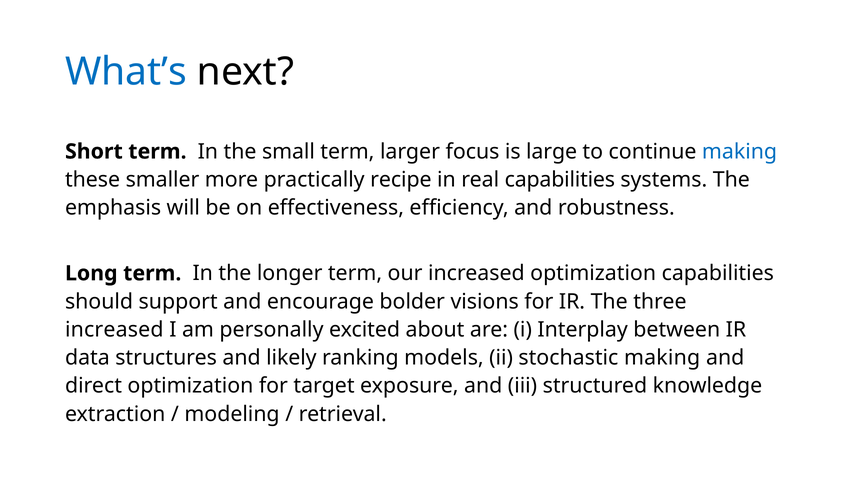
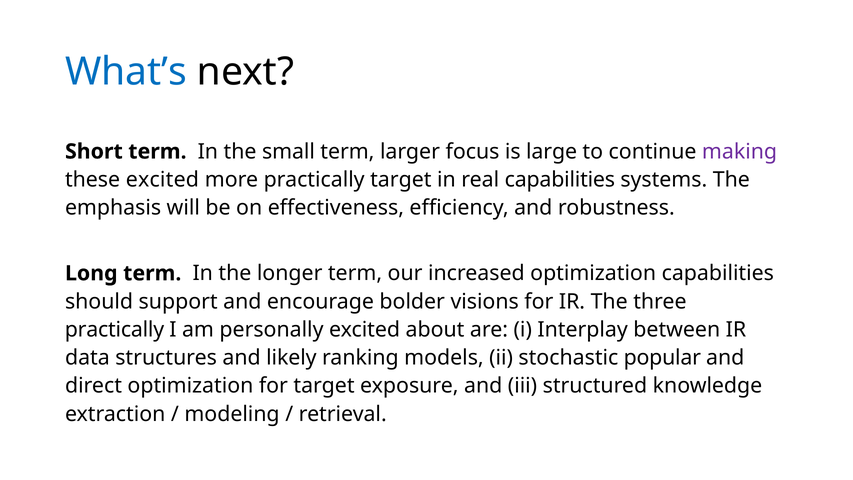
making colour: blue -> purple (740, 151)
these smaller: smaller -> excited (162, 180)
practically recipe: recipe -> target (401, 180)
increased: increased -> practically (114, 329)
stochastic making: making -> popular (662, 358)
